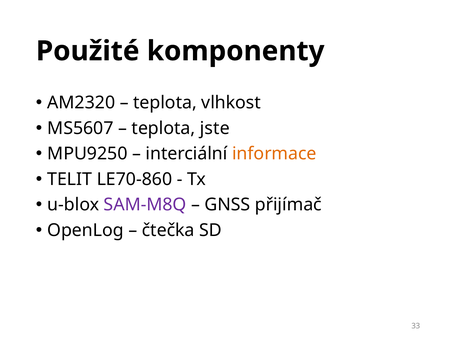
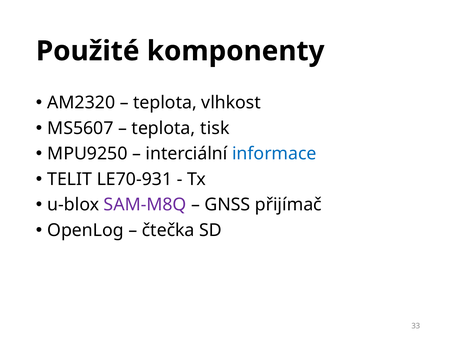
jste: jste -> tisk (215, 128)
informace colour: orange -> blue (274, 154)
LE70-860: LE70-860 -> LE70-931 (134, 179)
